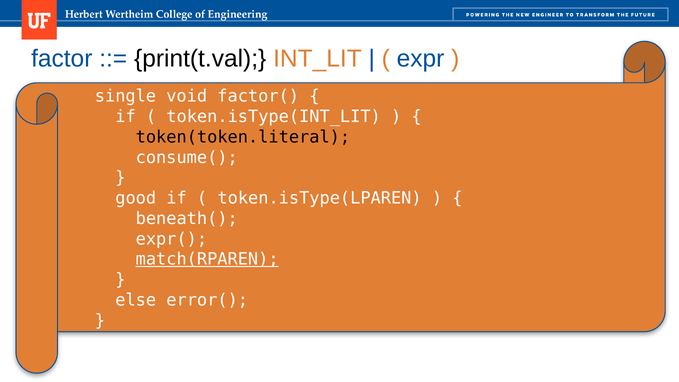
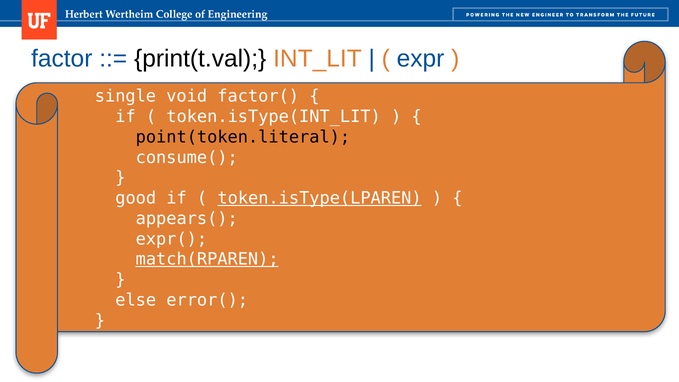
token(token.literal: token(token.literal -> point(token.literal (243, 137)
token.isType(LPAREN underline: none -> present (320, 198)
beneath(: beneath( -> appears( (187, 219)
